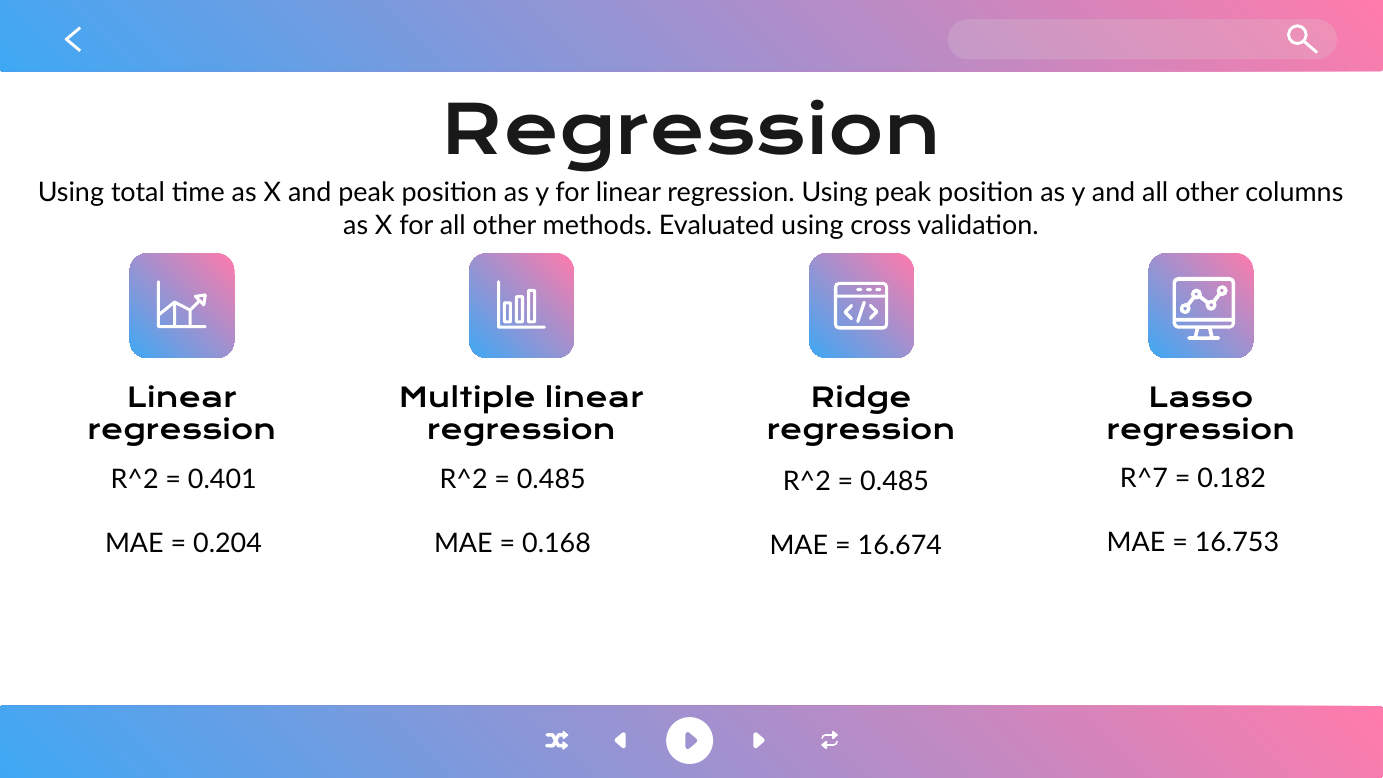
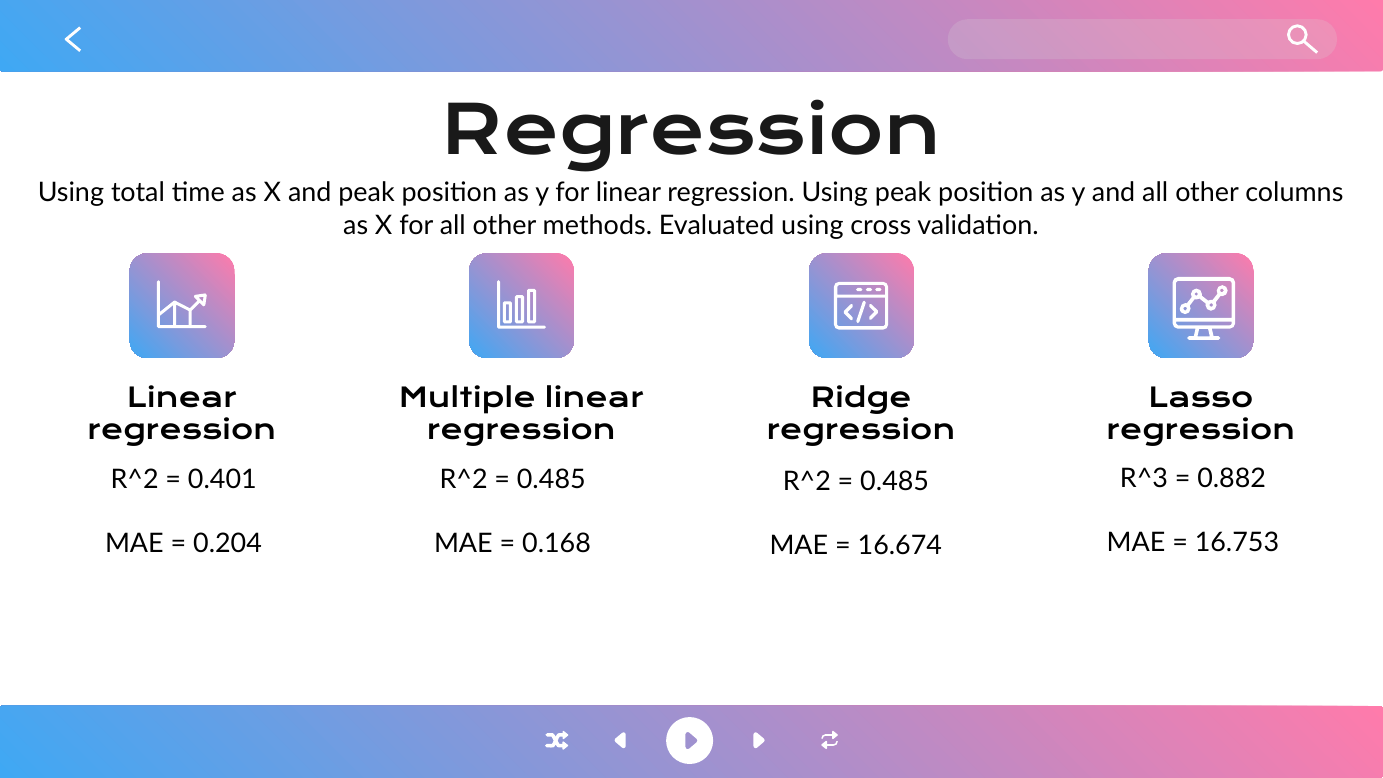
R^7: R^7 -> R^3 (1144, 478)
0.182: 0.182 -> 0.882 (1232, 478)
